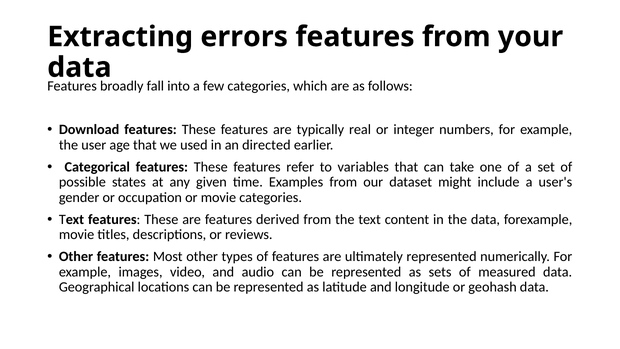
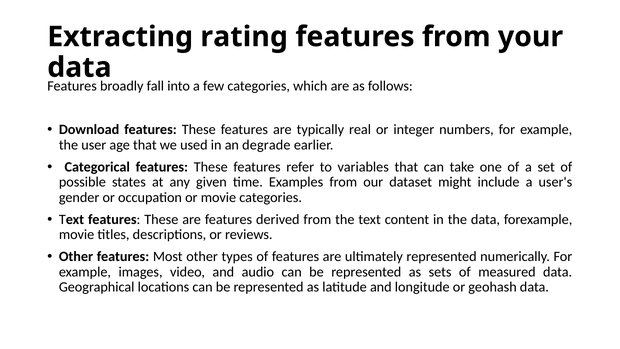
errors: errors -> rating (244, 37)
directed: directed -> degrade (266, 145)
